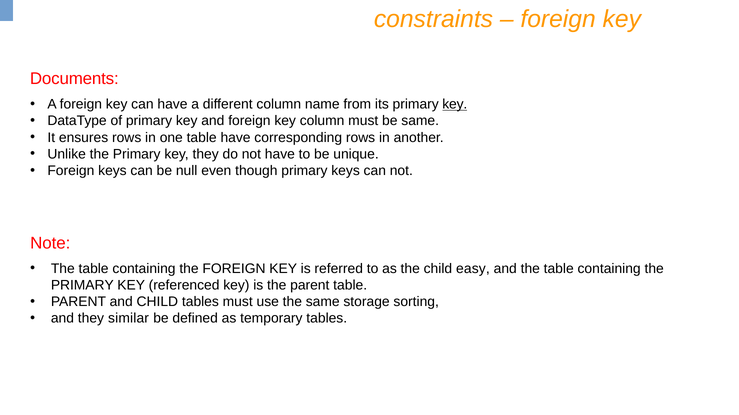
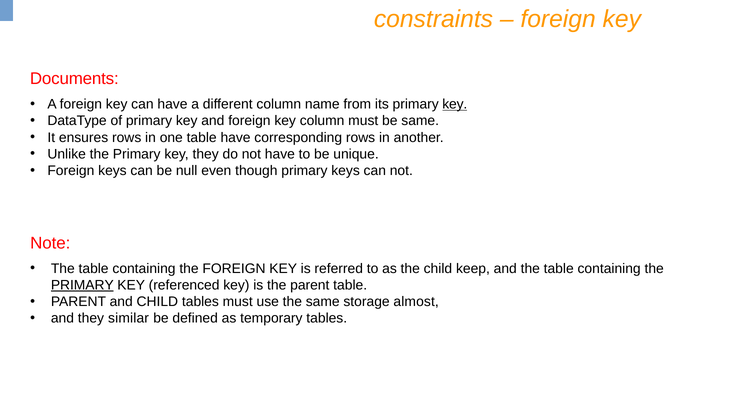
easy: easy -> keep (473, 269)
PRIMARY underline: none -> present (82, 286)
sorting: sorting -> almost (416, 302)
